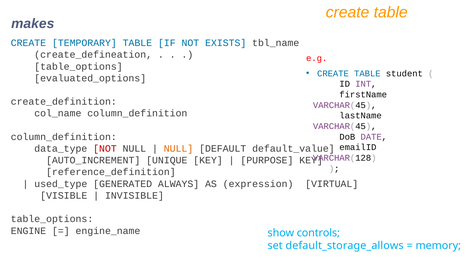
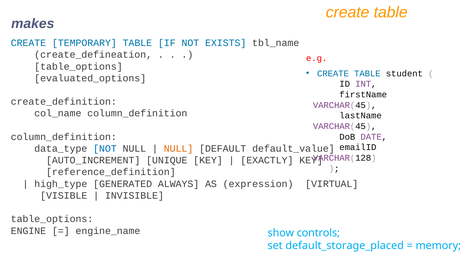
NOT colour: red -> blue (105, 149)
PURPOSE: PURPOSE -> EXACTLY (267, 161)
used_type: used_type -> high_type (61, 184)
default_storage_allows: default_storage_allows -> default_storage_placed (345, 246)
